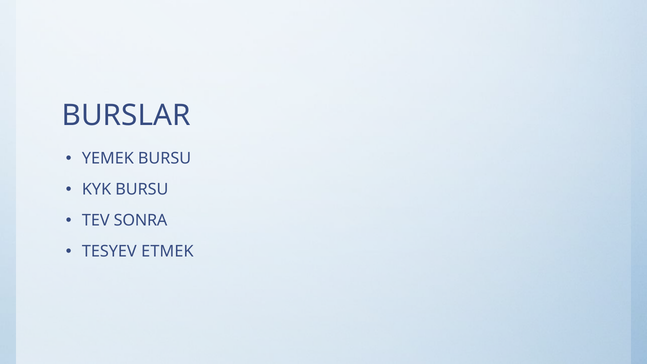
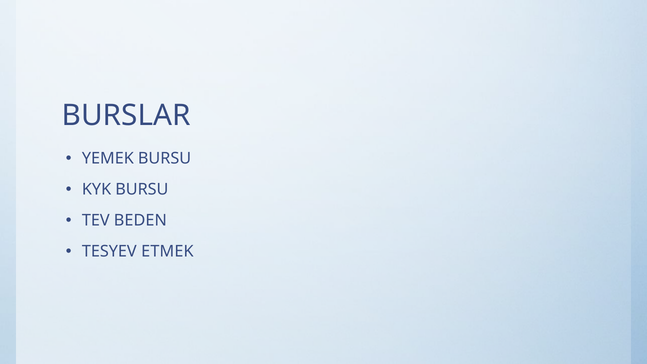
SONRA: SONRA -> BEDEN (140, 220)
